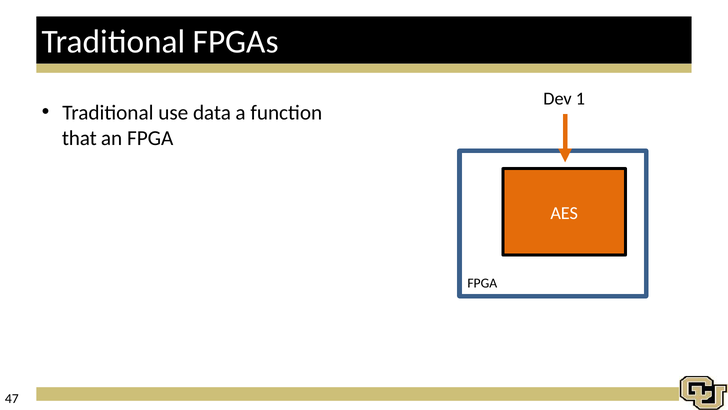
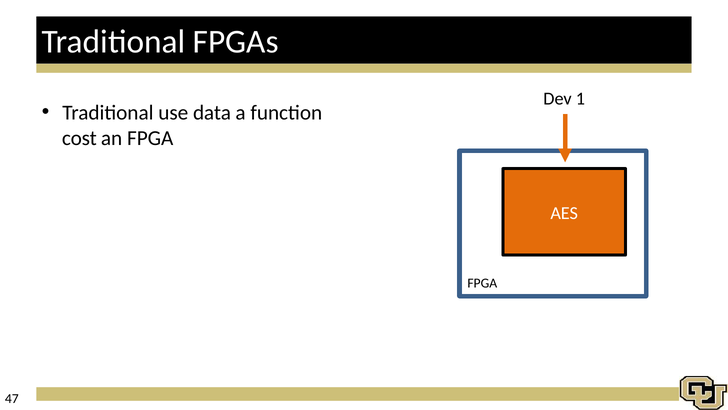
that: that -> cost (79, 138)
